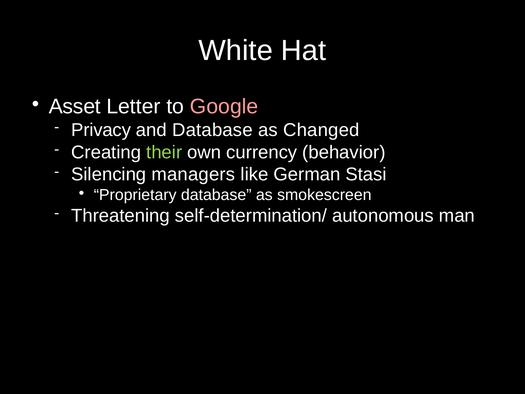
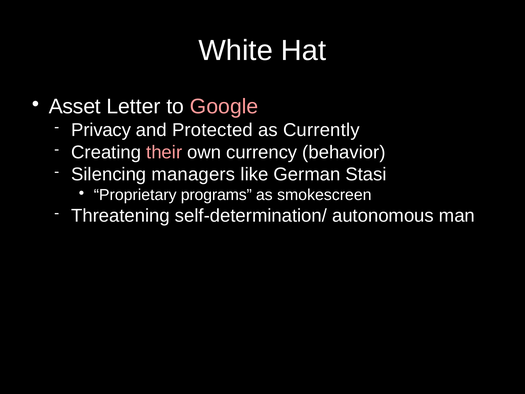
and Database: Database -> Protected (212, 130)
Changed: Changed -> Currently (321, 130)
their colour: light green -> pink (164, 152)
Proprietary database: database -> programs (216, 195)
